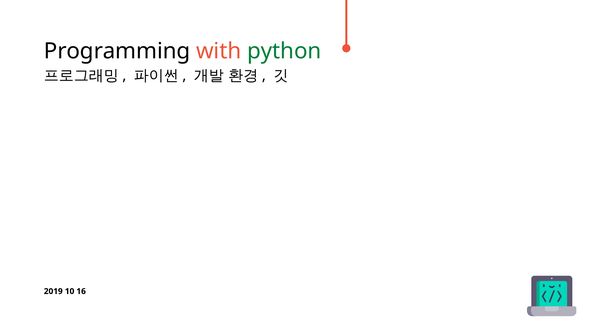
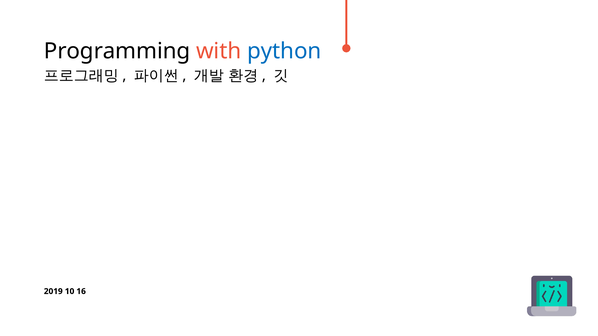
python colour: green -> blue (284, 51)
